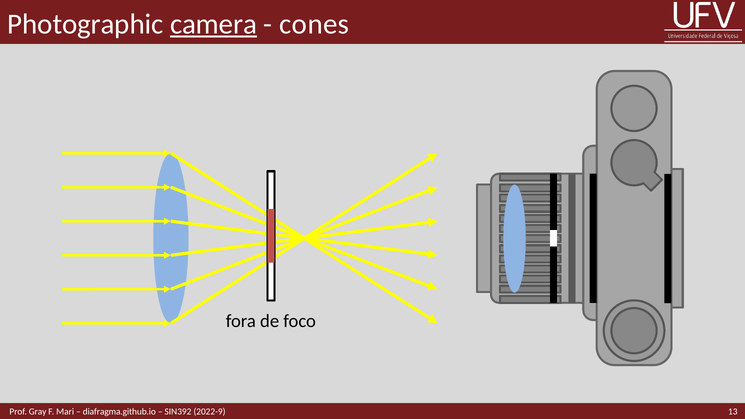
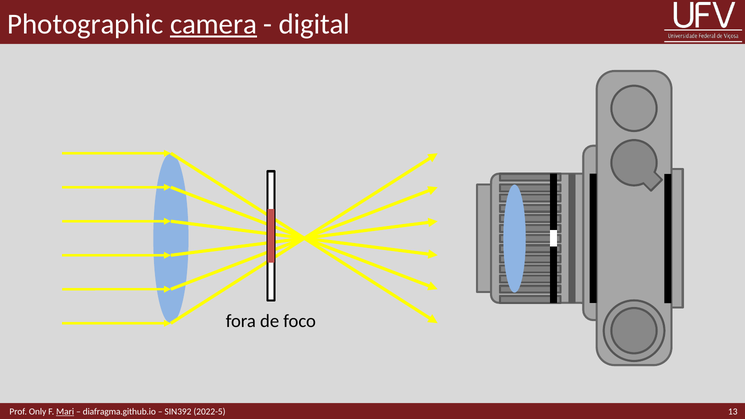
cones: cones -> digital (314, 24)
Gray: Gray -> Only (38, 412)
Mari underline: none -> present (65, 412)
2022-9: 2022-9 -> 2022-5 (210, 412)
